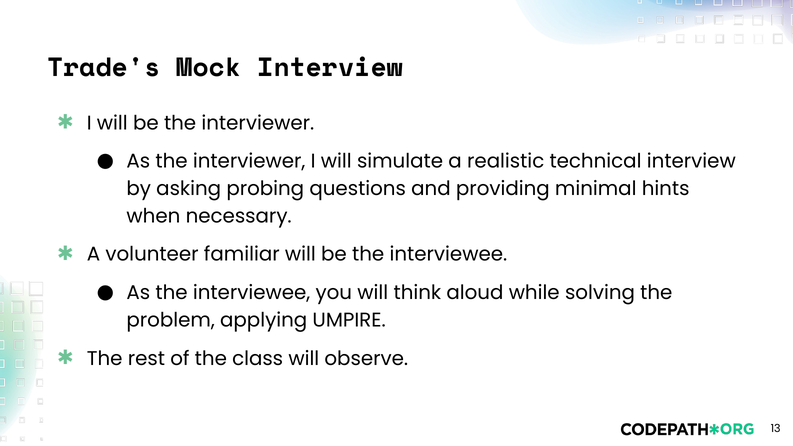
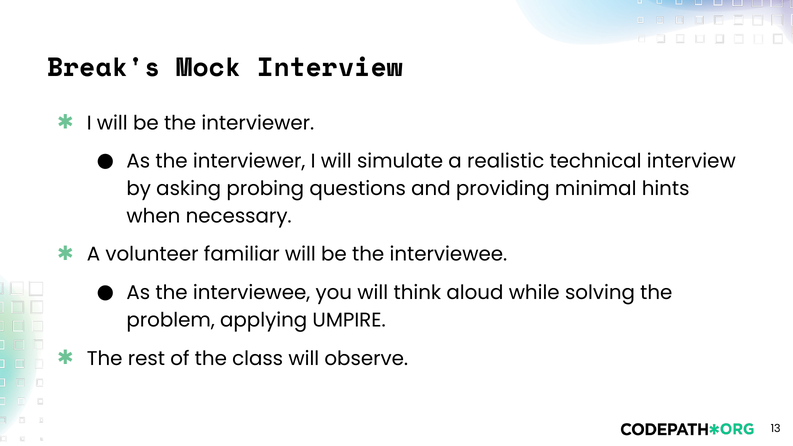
Trade's: Trade's -> Break's (104, 67)
